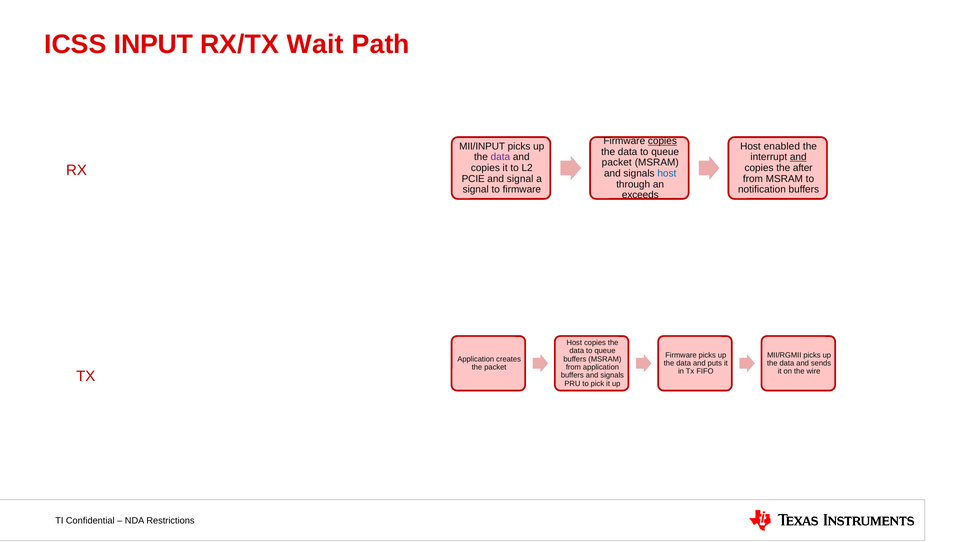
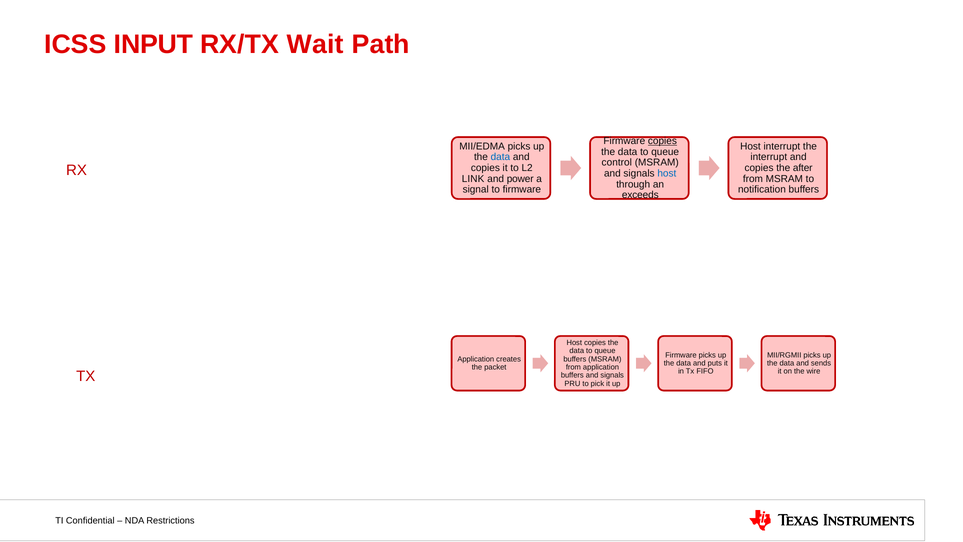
MII/INPUT: MII/INPUT -> MII/EDMA (482, 146)
Host enabled: enabled -> interrupt (782, 146)
data colour: purple -> blue (500, 157)
and underline: present -> none (798, 157)
packet: packet -> control (617, 162)
PCIE: PCIE -> LINK (473, 179)
and signal: signal -> power (520, 179)
